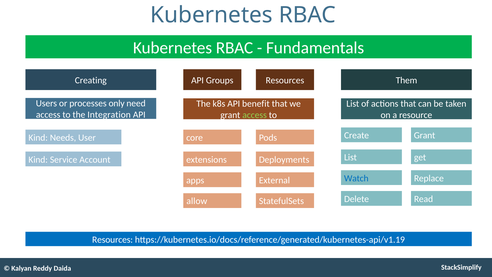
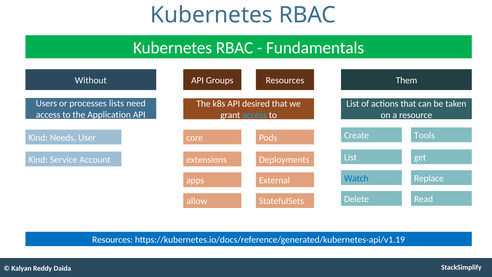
Creating: Creating -> Without (91, 80)
only: only -> lists (117, 103)
benefit: benefit -> desired (256, 104)
Integration: Integration -> Application (109, 115)
access colour: light green -> light blue (255, 115)
Grant: Grant -> Tools (425, 135)
